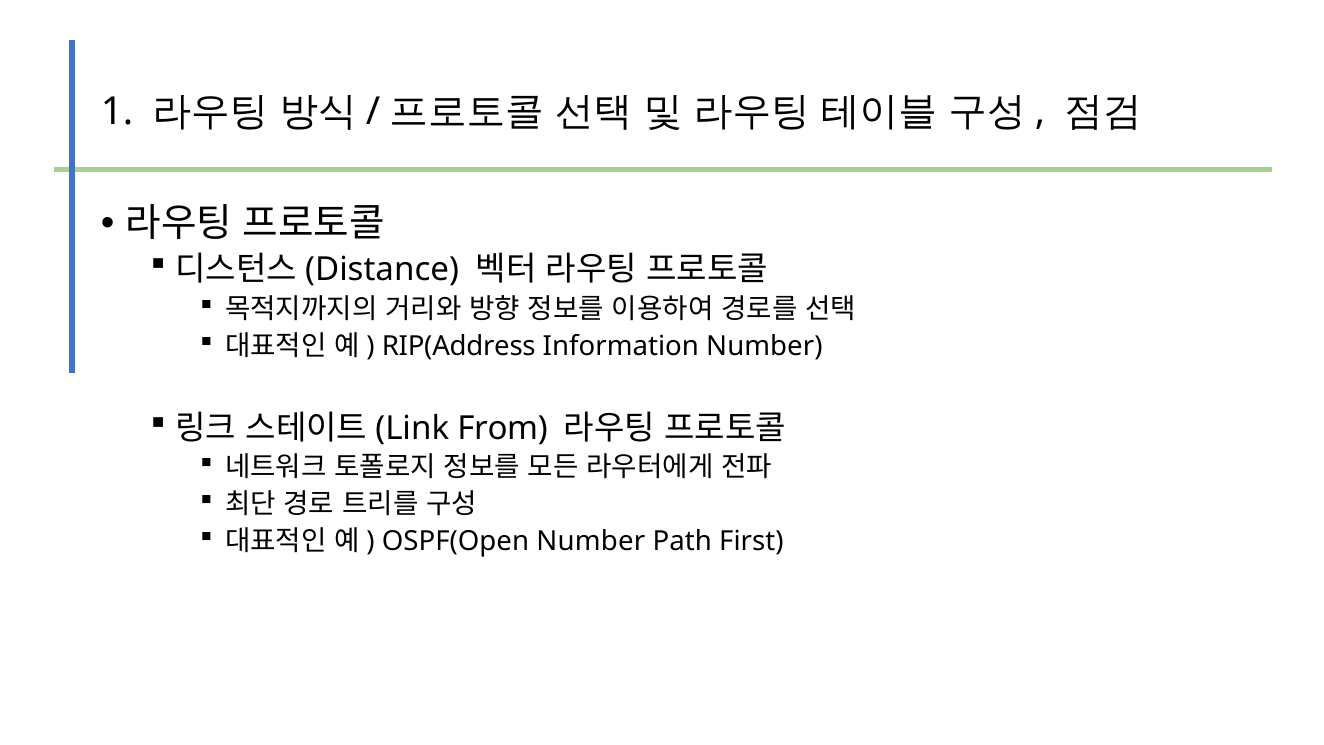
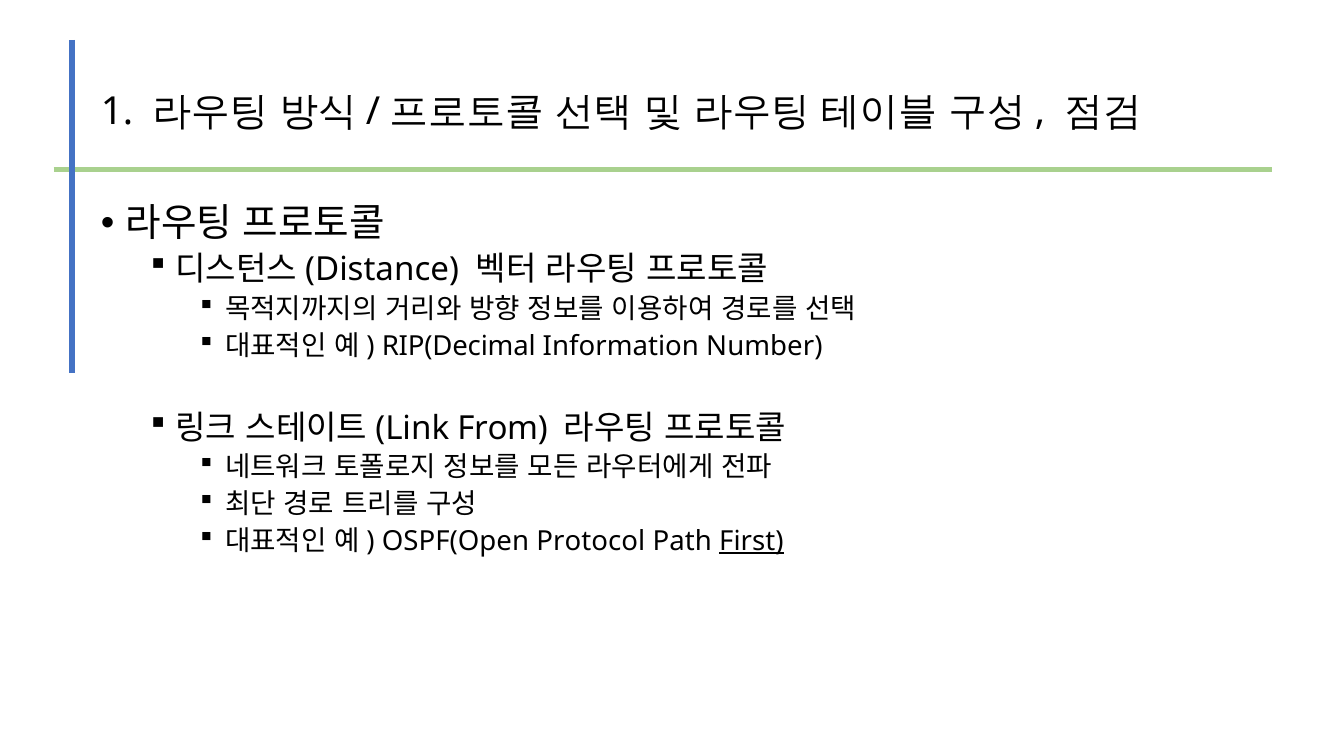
RIP(Address: RIP(Address -> RIP(Decimal (459, 346)
OSPF(Open Number: Number -> Protocol (591, 541)
First underline: none -> present (751, 541)
